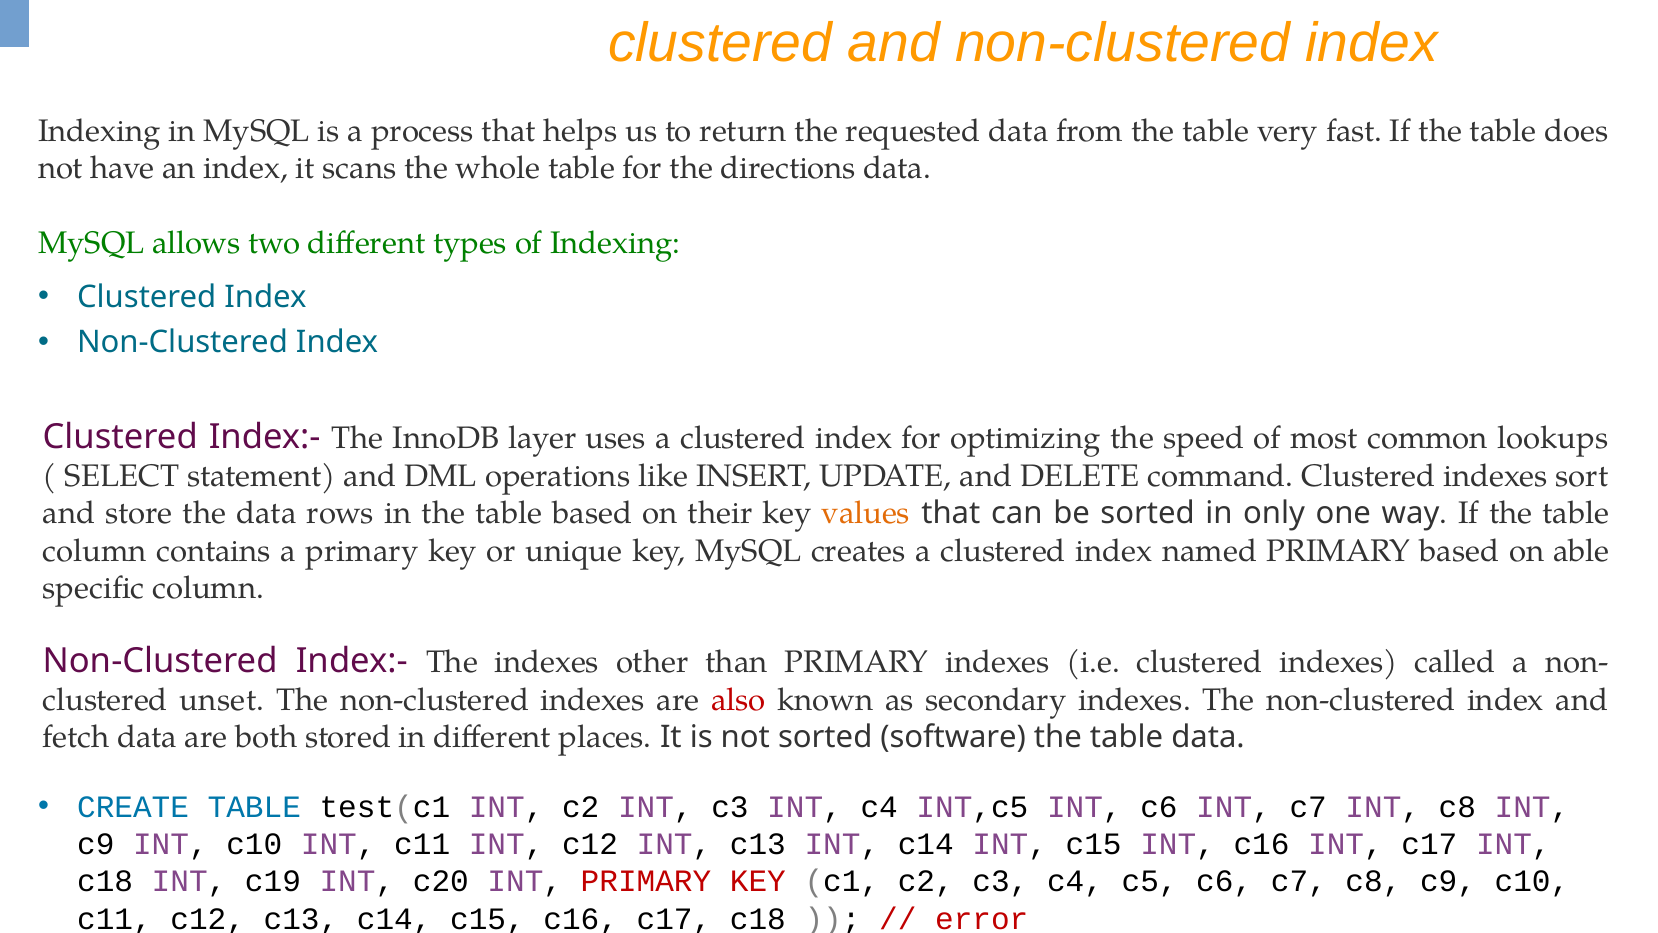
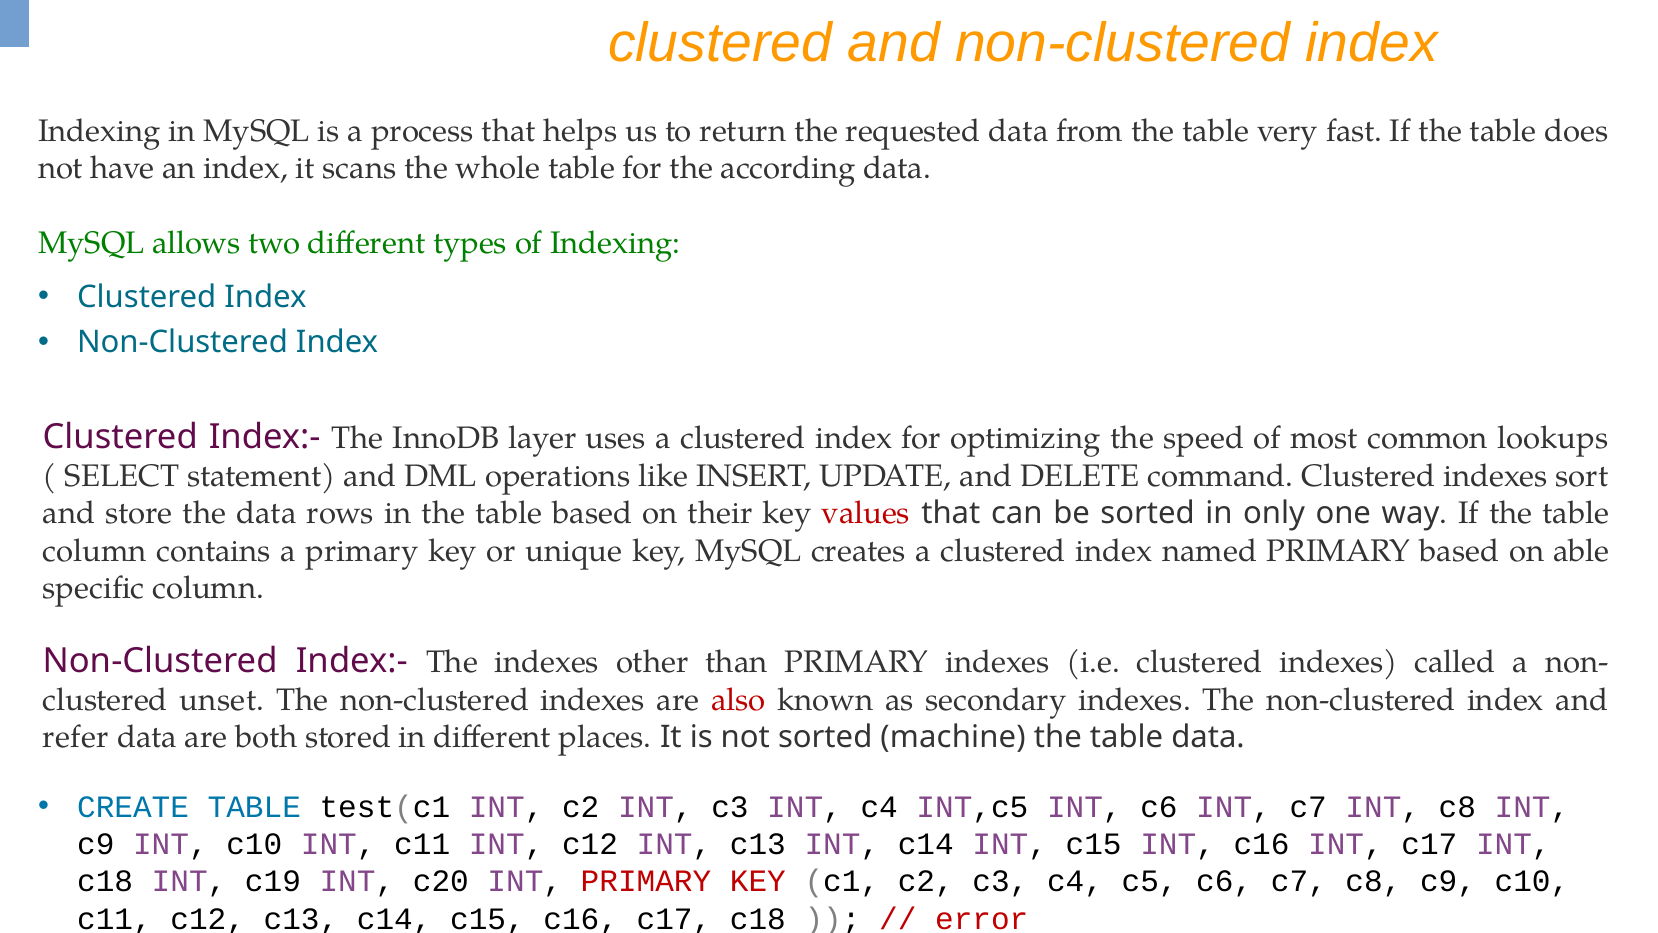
directions: directions -> according (788, 168)
values colour: orange -> red (866, 513)
fetch: fetch -> refer (76, 737)
software: software -> machine (953, 737)
